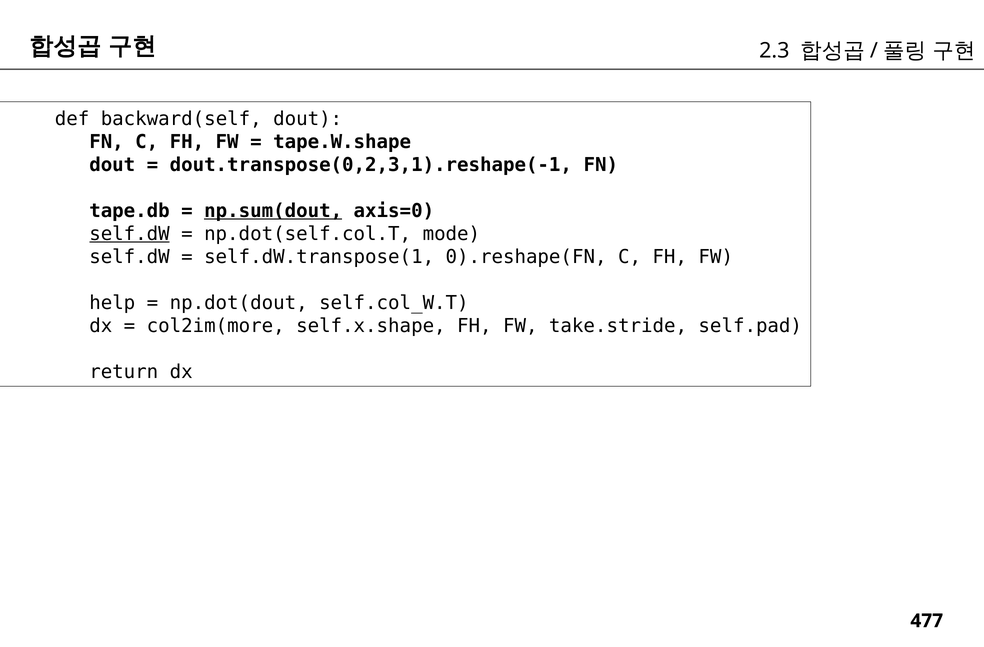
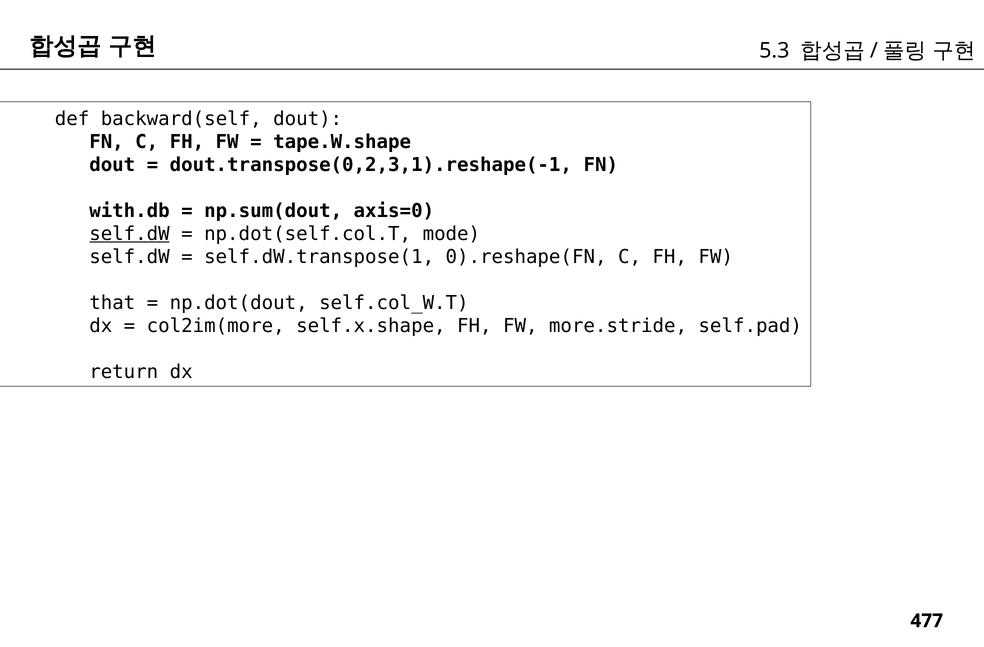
2.3: 2.3 -> 5.3 (774, 50)
tape.db: tape.db -> with.db (129, 211)
np.sum(dout underline: present -> none (273, 211)
help: help -> that (112, 302)
take.stride: take.stride -> more.stride (618, 325)
